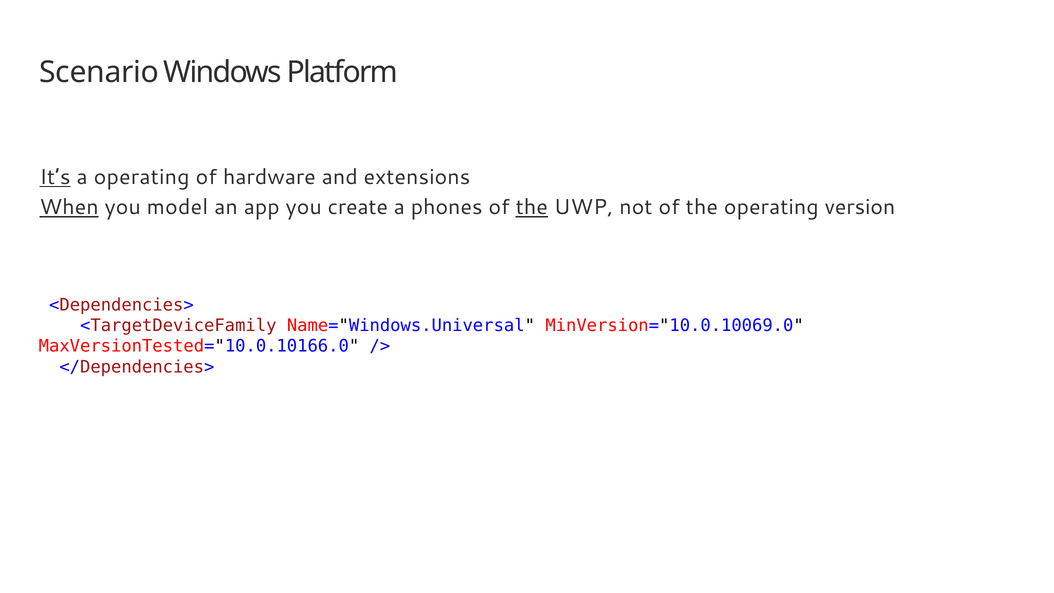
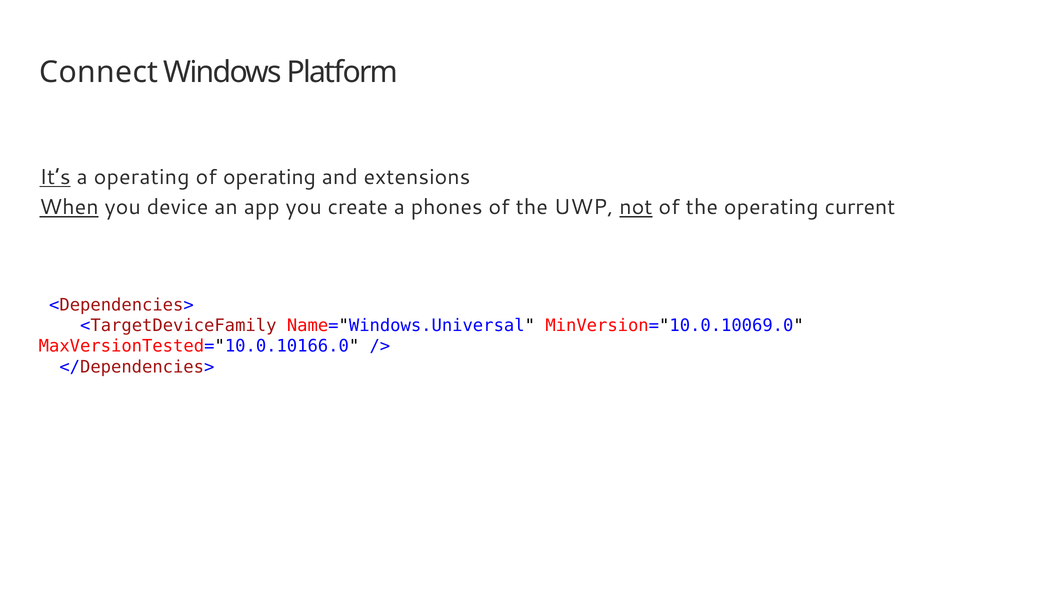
Scenario: Scenario -> Connect (99, 72)
of hardware: hardware -> operating (269, 177)
model: model -> device (178, 207)
the underline: present -> none (532, 207)
not underline: none -> present (636, 207)
version: version -> current (860, 207)
